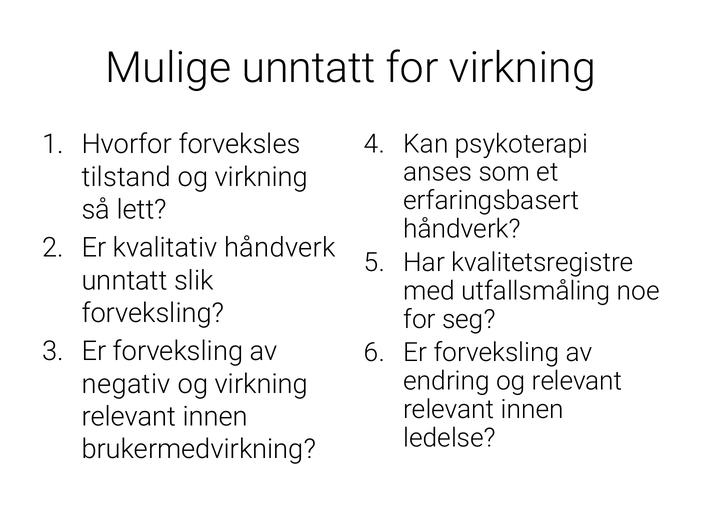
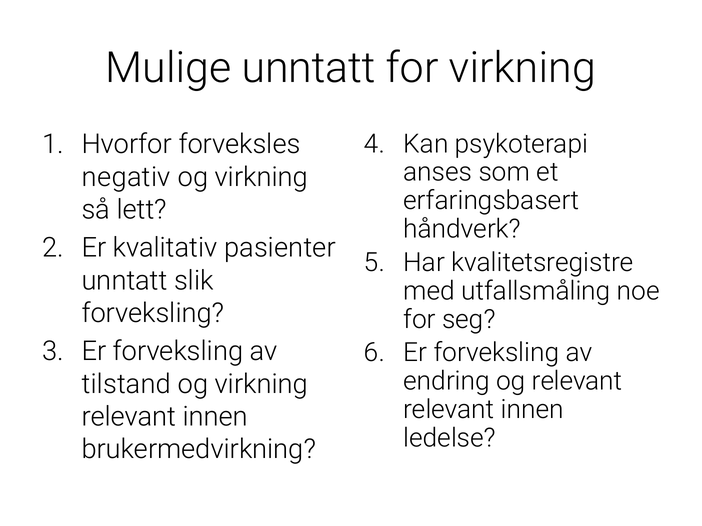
tilstand: tilstand -> negativ (126, 177)
kvalitativ håndverk: håndverk -> pasienter (280, 248)
negativ: negativ -> tilstand (126, 384)
